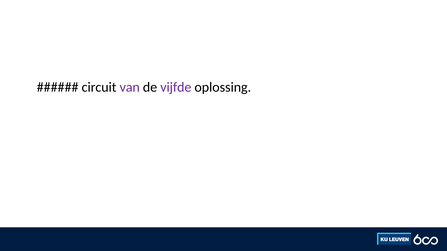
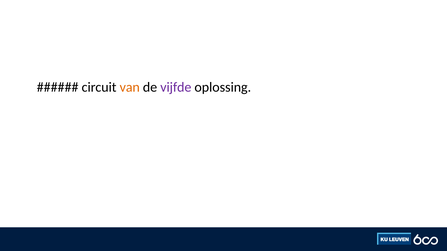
van colour: purple -> orange (130, 87)
